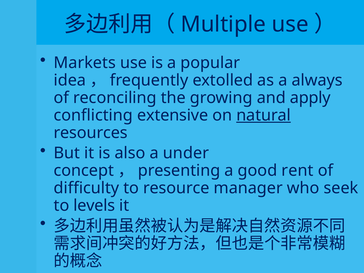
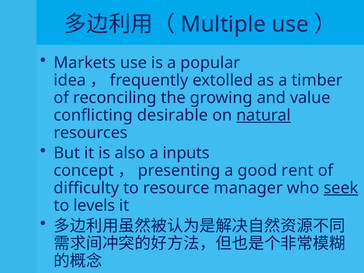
always: always -> timber (317, 80)
apply: apply -> value (310, 98)
extensive: extensive -> desirable (173, 115)
under: under -> inputs (186, 153)
seek underline: none -> present (341, 188)
